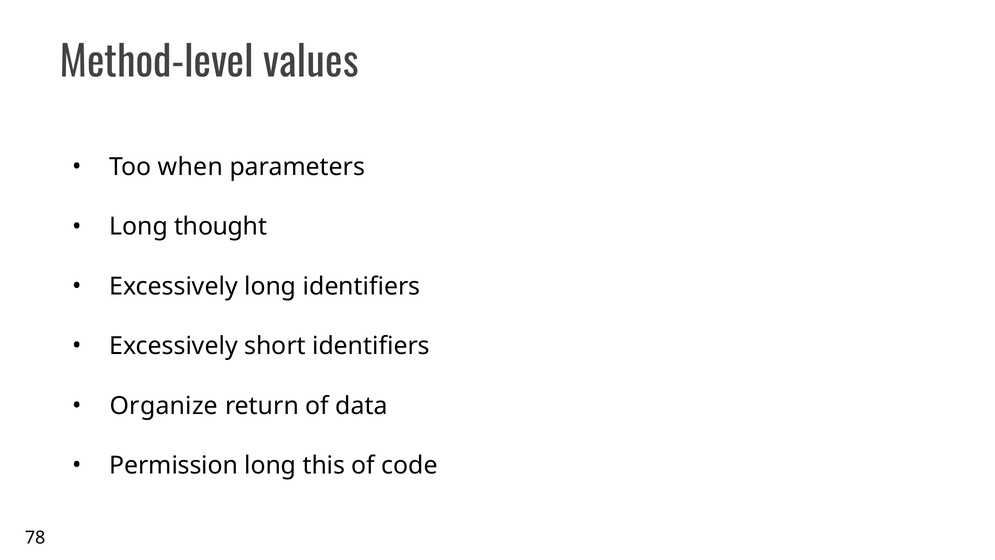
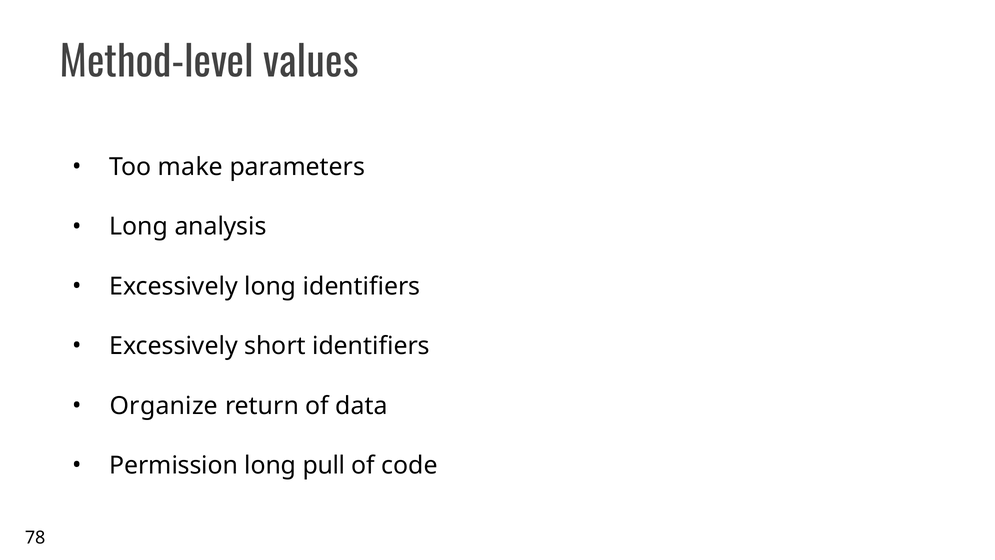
when: when -> make (190, 167)
thought: thought -> analysis (221, 227)
this: this -> pull (324, 465)
